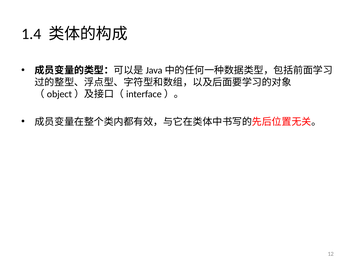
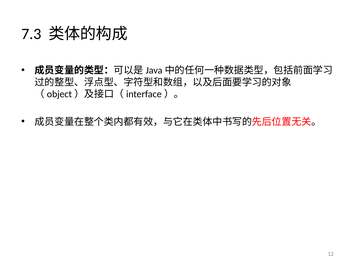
1.4: 1.4 -> 7.3 (31, 34)
